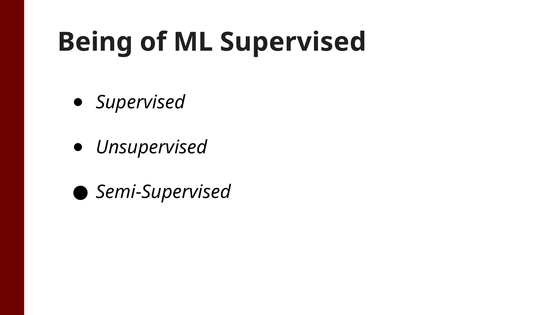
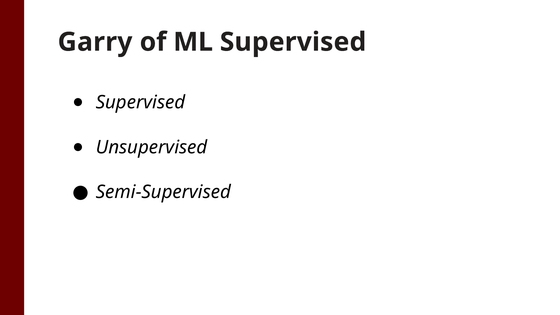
Being: Being -> Garry (95, 42)
